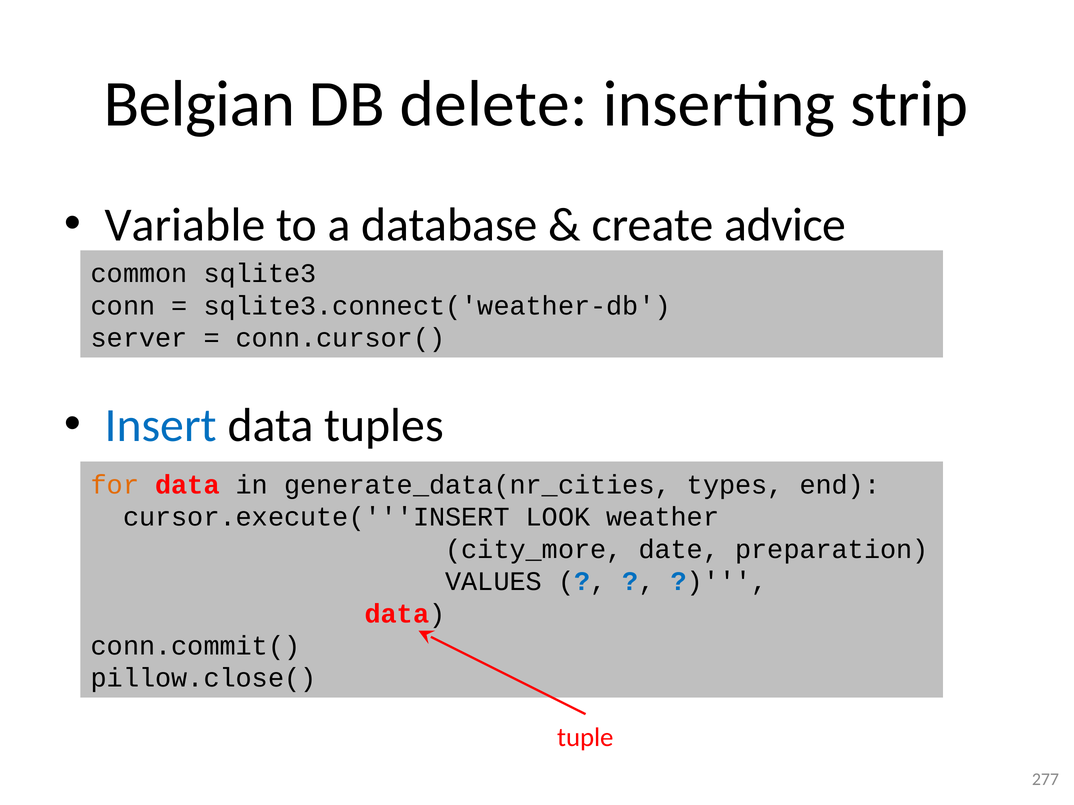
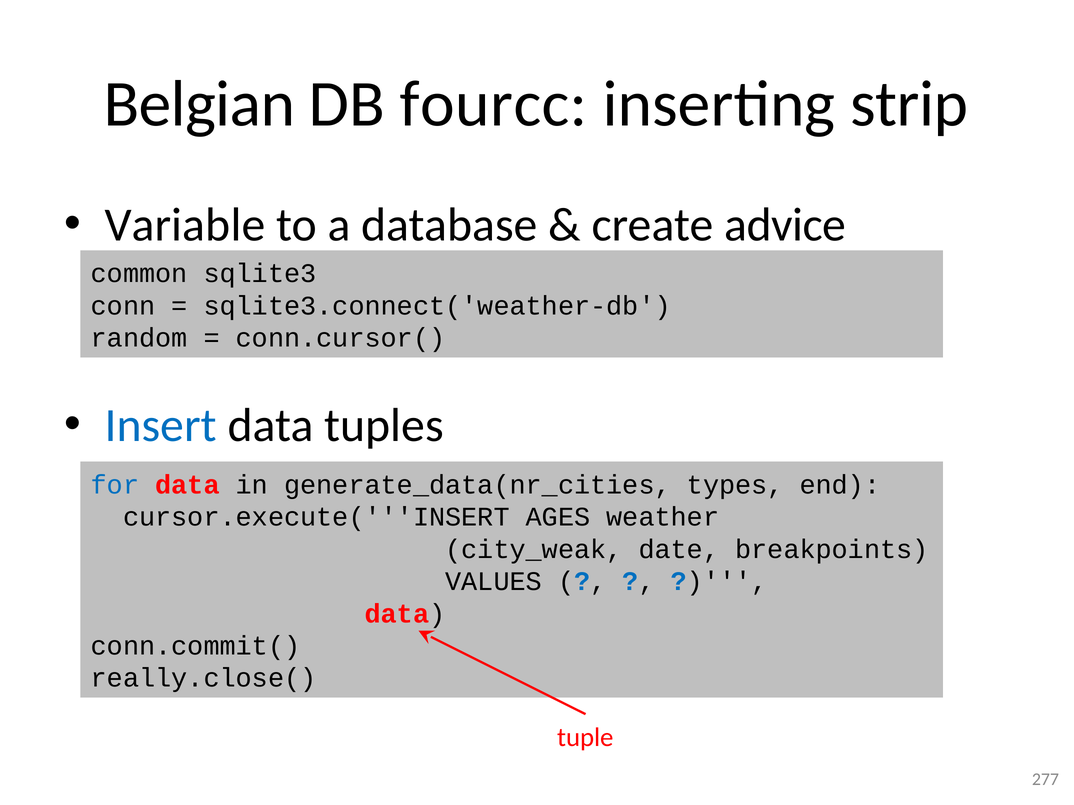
delete: delete -> fourcc (494, 104)
server: server -> random (139, 338)
for colour: orange -> blue (115, 485)
LOOK: LOOK -> AGES (558, 517)
city_more: city_more -> city_weak (534, 550)
preparation: preparation -> breakpoints (832, 550)
pillow.close(: pillow.close( -> really.close( (204, 678)
